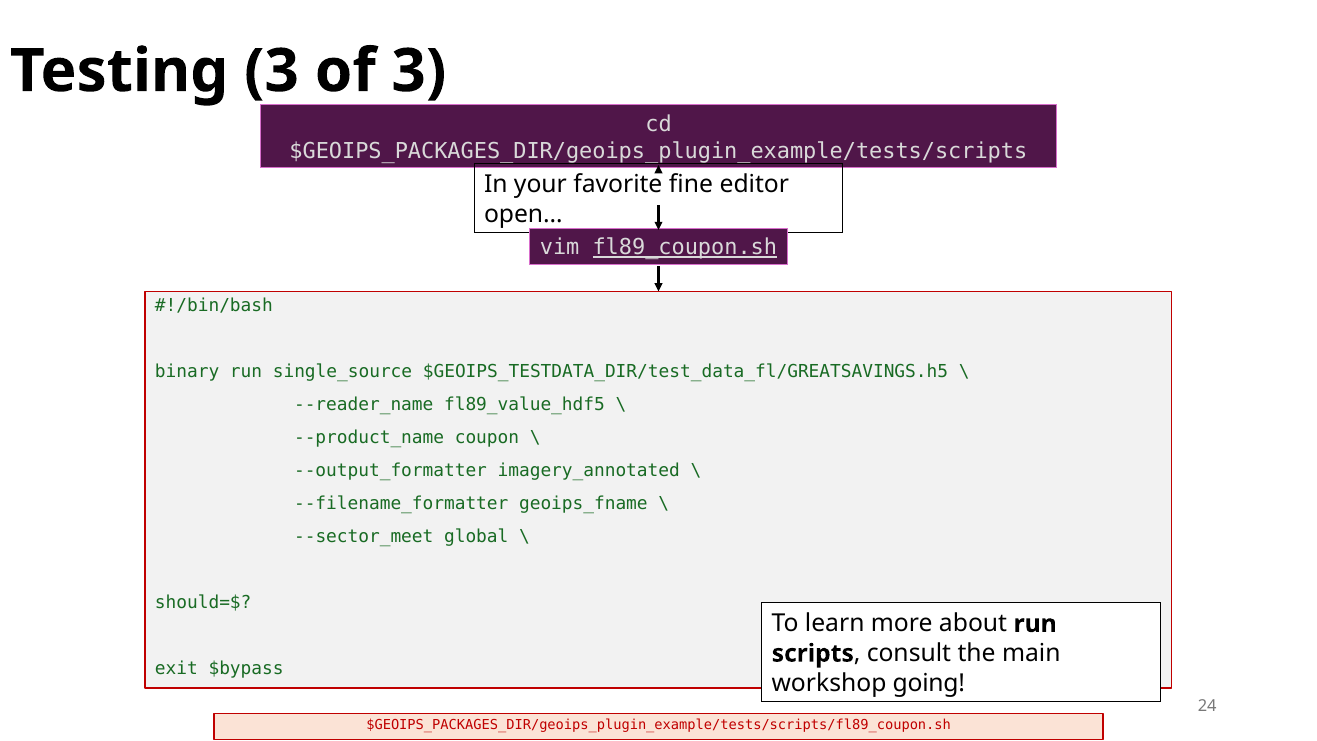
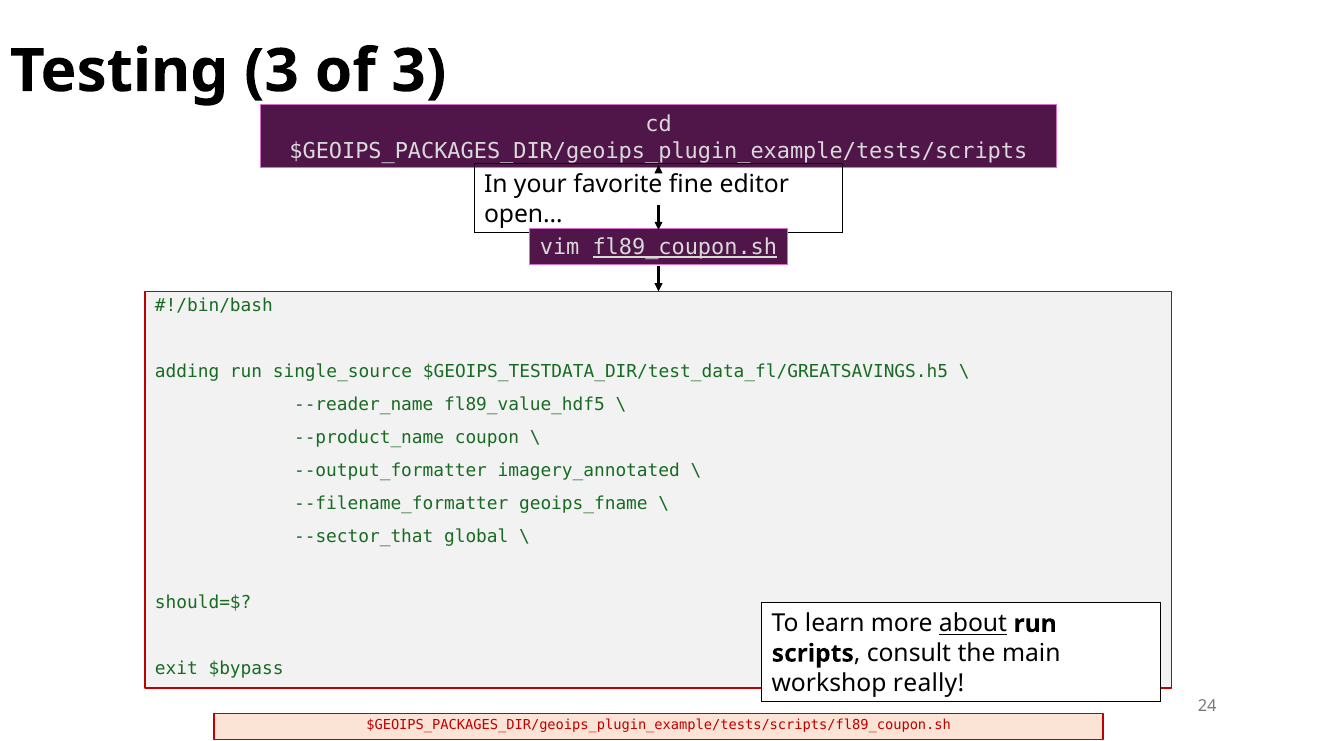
binary: binary -> adding (187, 372)
--sector_meet: --sector_meet -> --sector_that (364, 537)
about underline: none -> present (973, 624)
going: going -> really (929, 683)
